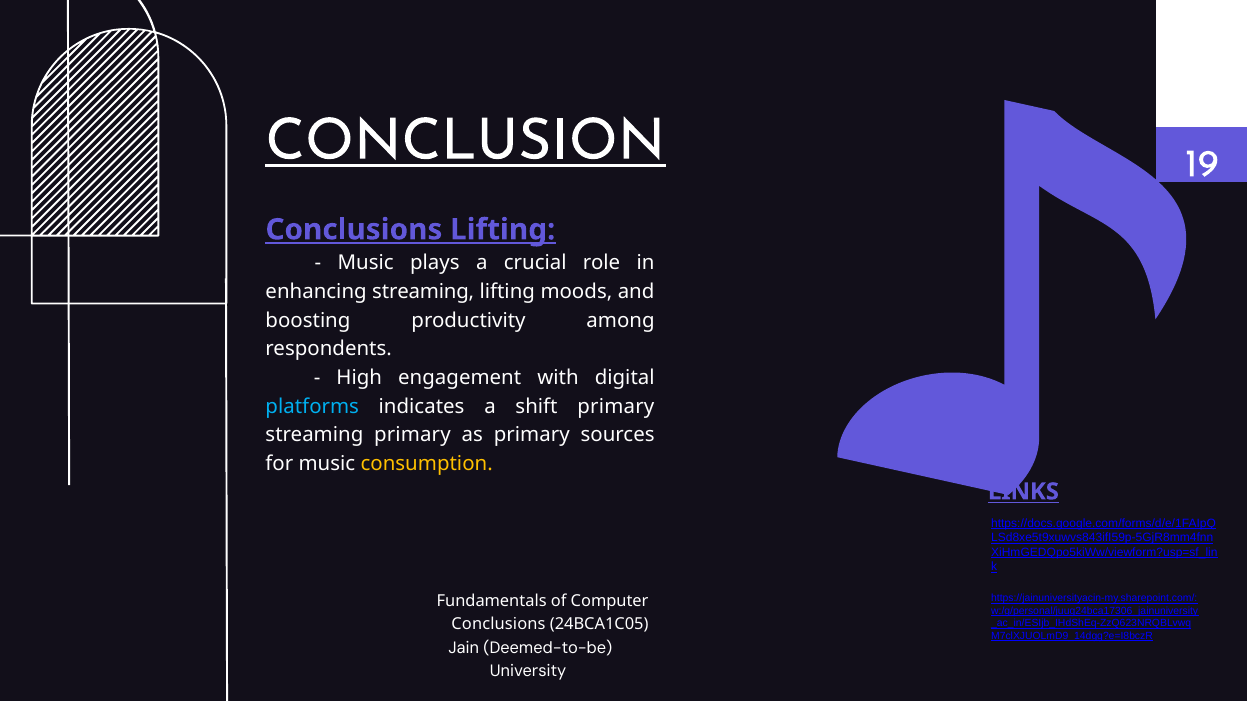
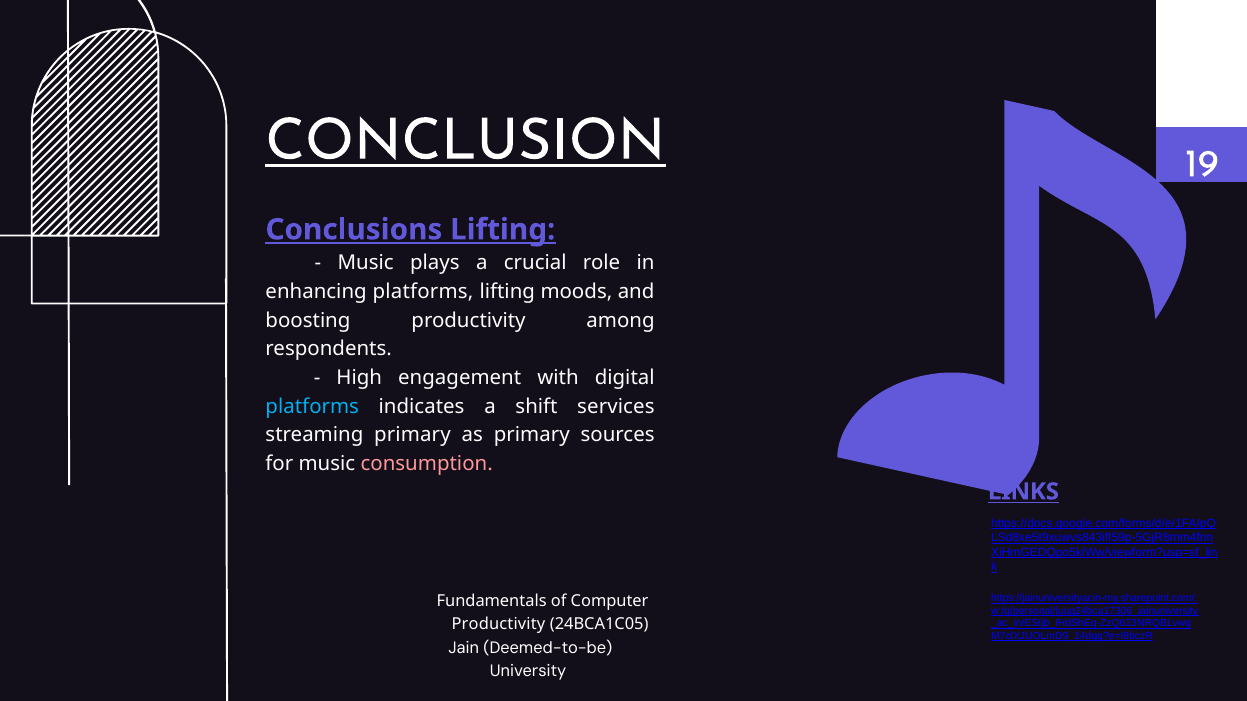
enhancing streaming: streaming -> platforms (423, 292)
shift primary: primary -> services (616, 407)
consumption colour: yellow -> pink (427, 464)
Conclusions: Conclusions -> Productivity (498, 625)
